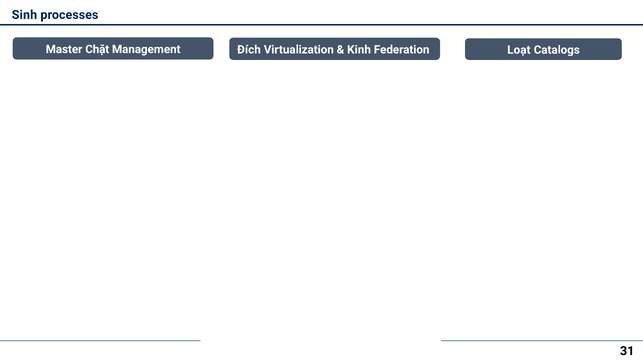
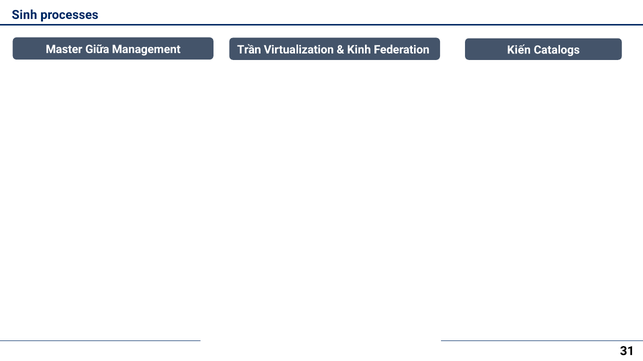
Chặt: Chặt -> Giữa (97, 49)
Đích: Đích -> Trần (249, 50)
Loạt: Loạt -> Kiến (519, 50)
